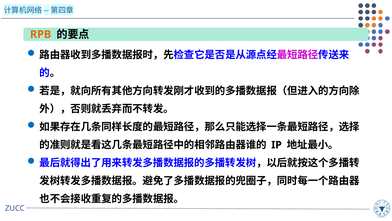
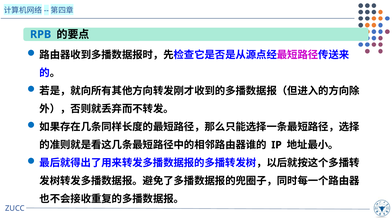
RPB colour: orange -> blue (41, 34)
